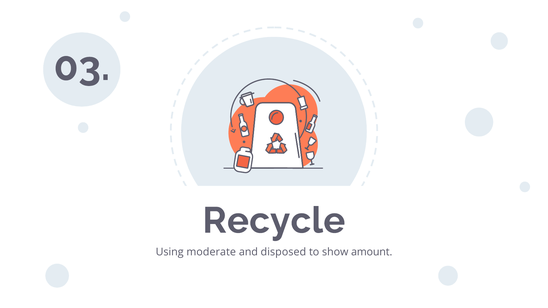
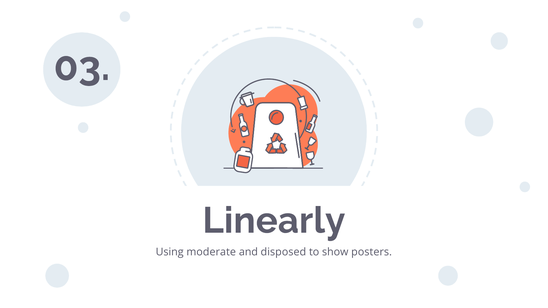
Recycle: Recycle -> Linearly (274, 221)
amount: amount -> posters (372, 252)
